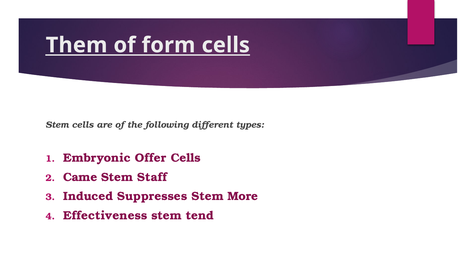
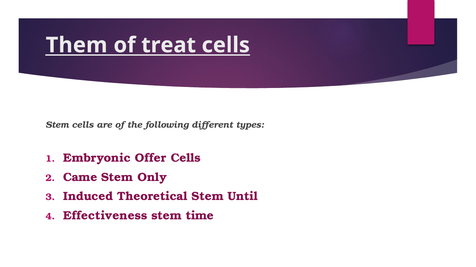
form: form -> treat (169, 45)
Staff: Staff -> Only (152, 178)
Suppresses: Suppresses -> Theoretical (152, 197)
More: More -> Until (243, 197)
tend: tend -> time (200, 216)
